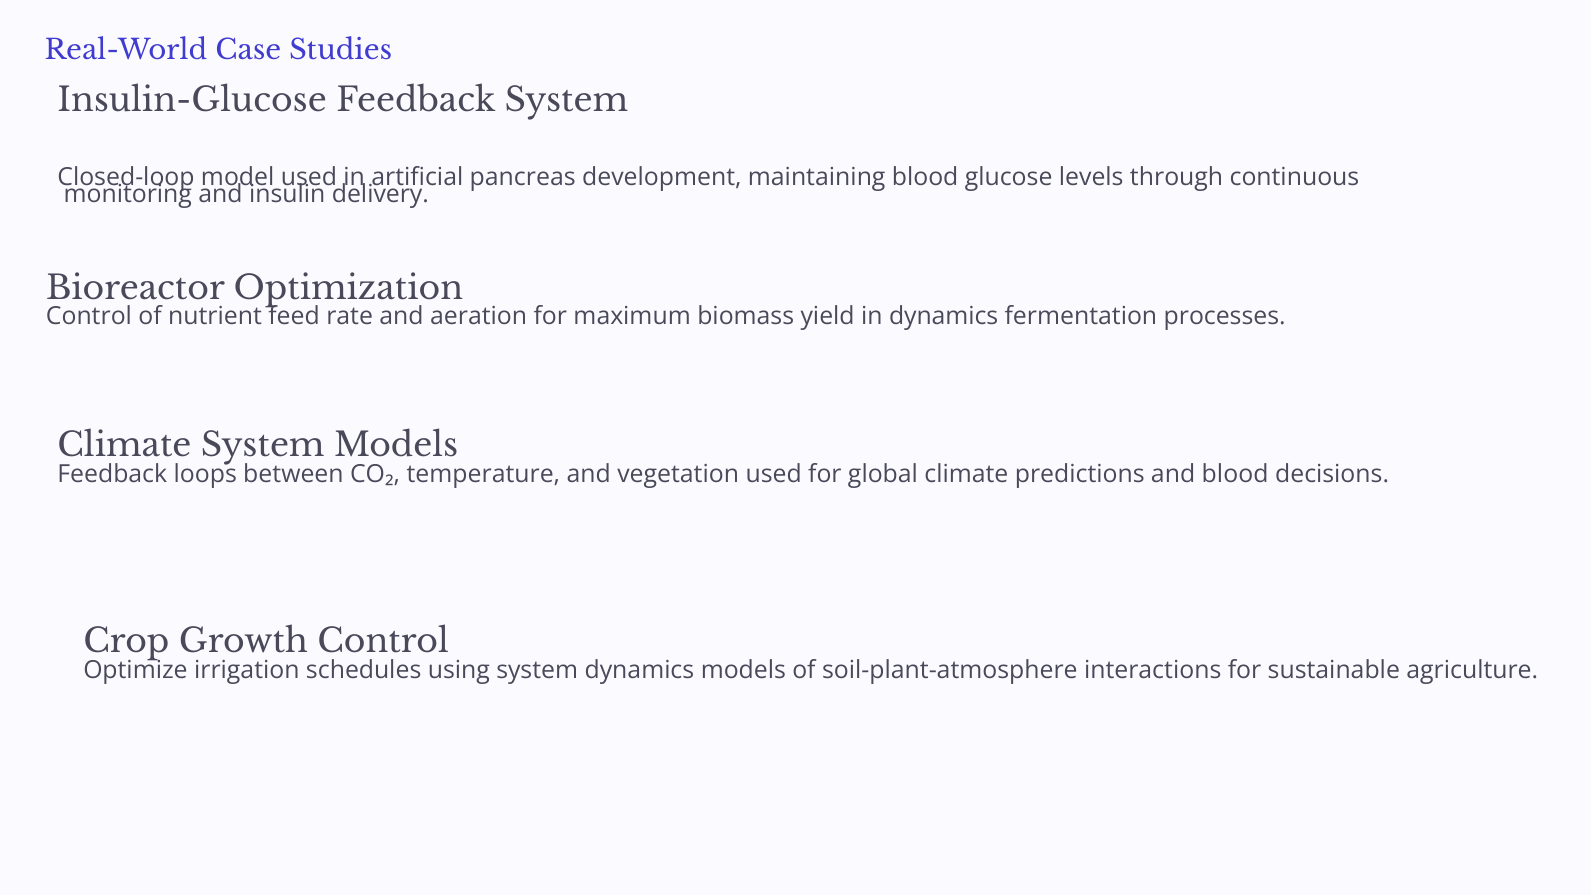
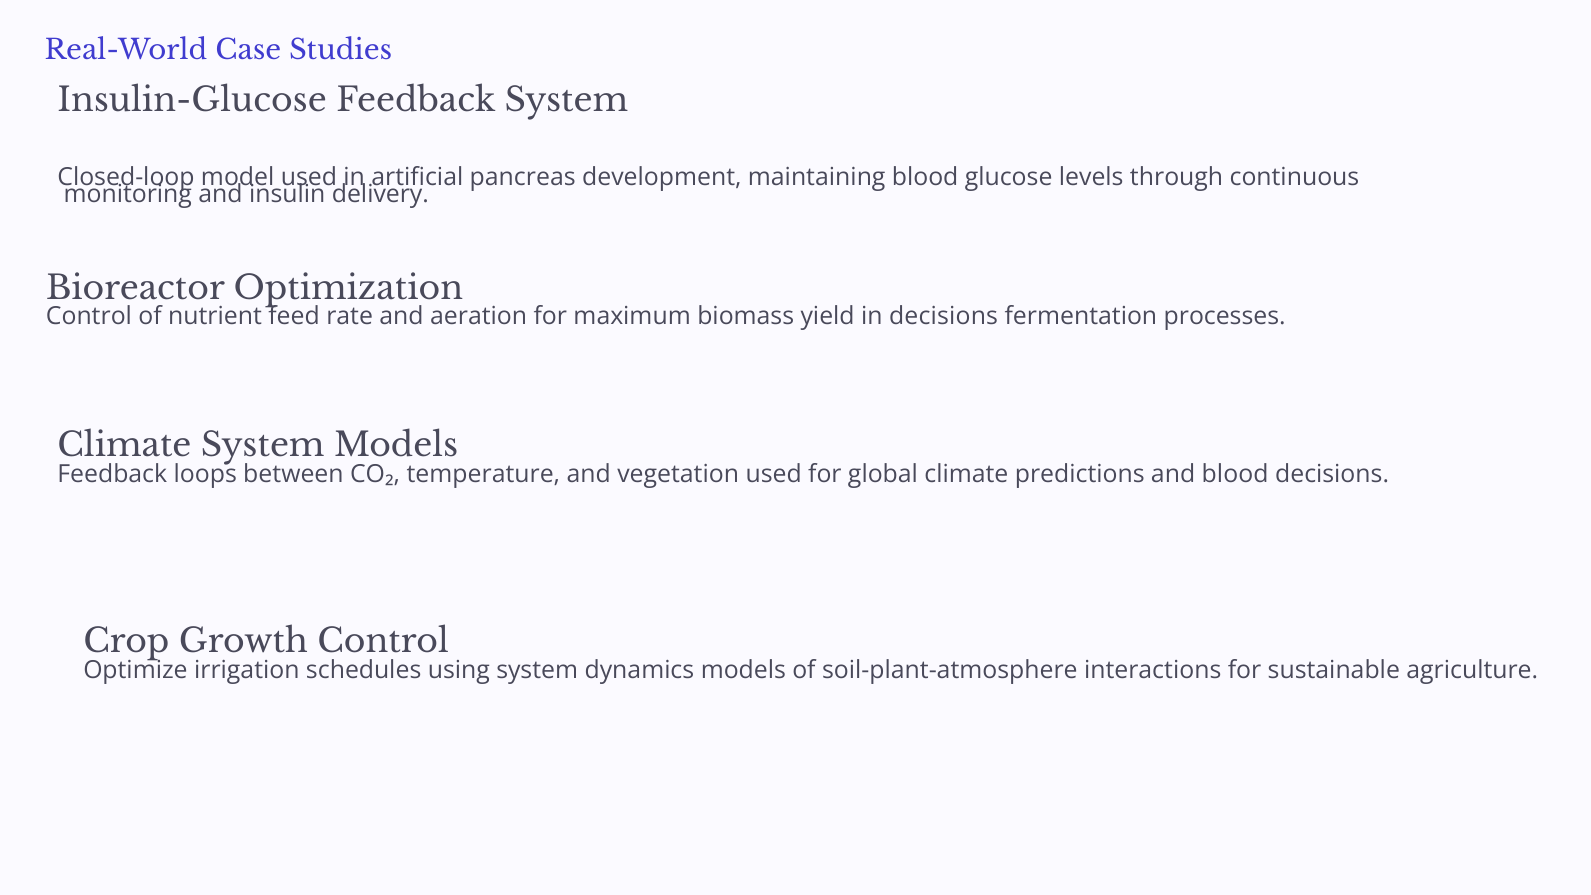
in dynamics: dynamics -> decisions (944, 317)
